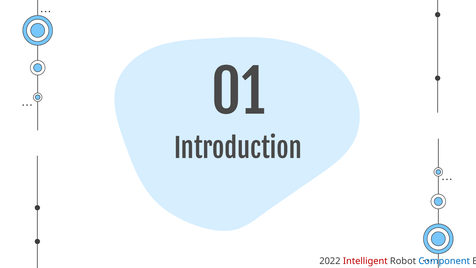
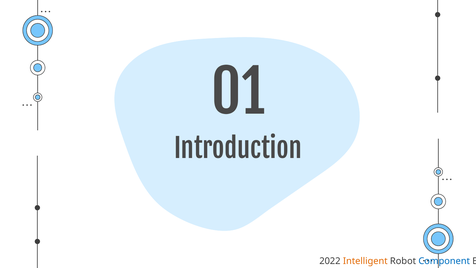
Intelligent colour: red -> orange (365, 261)
